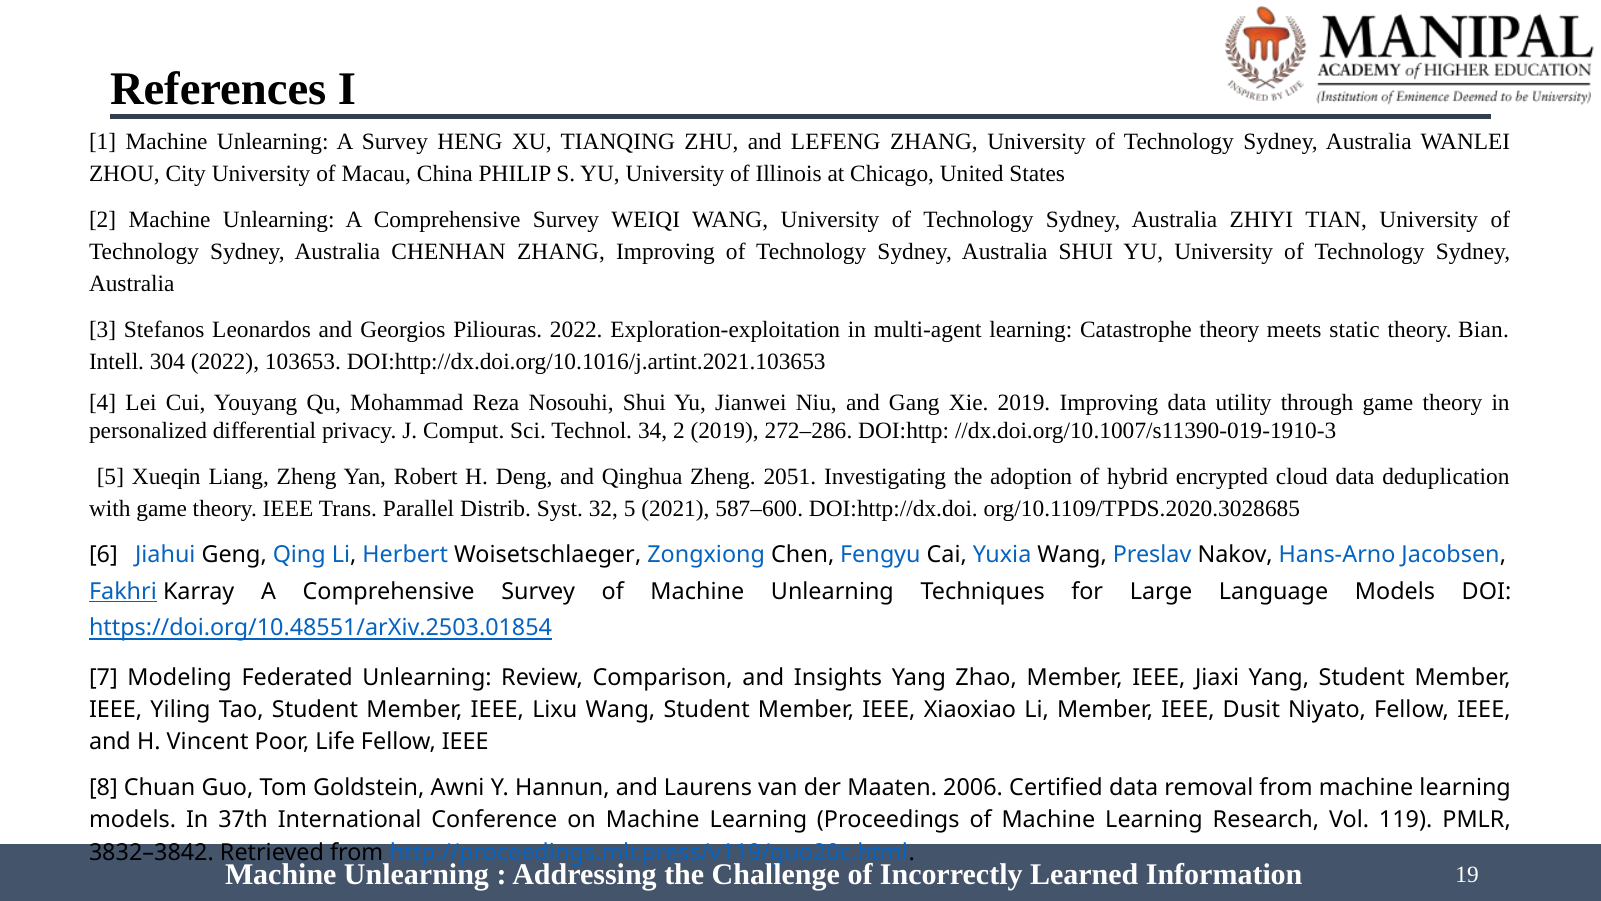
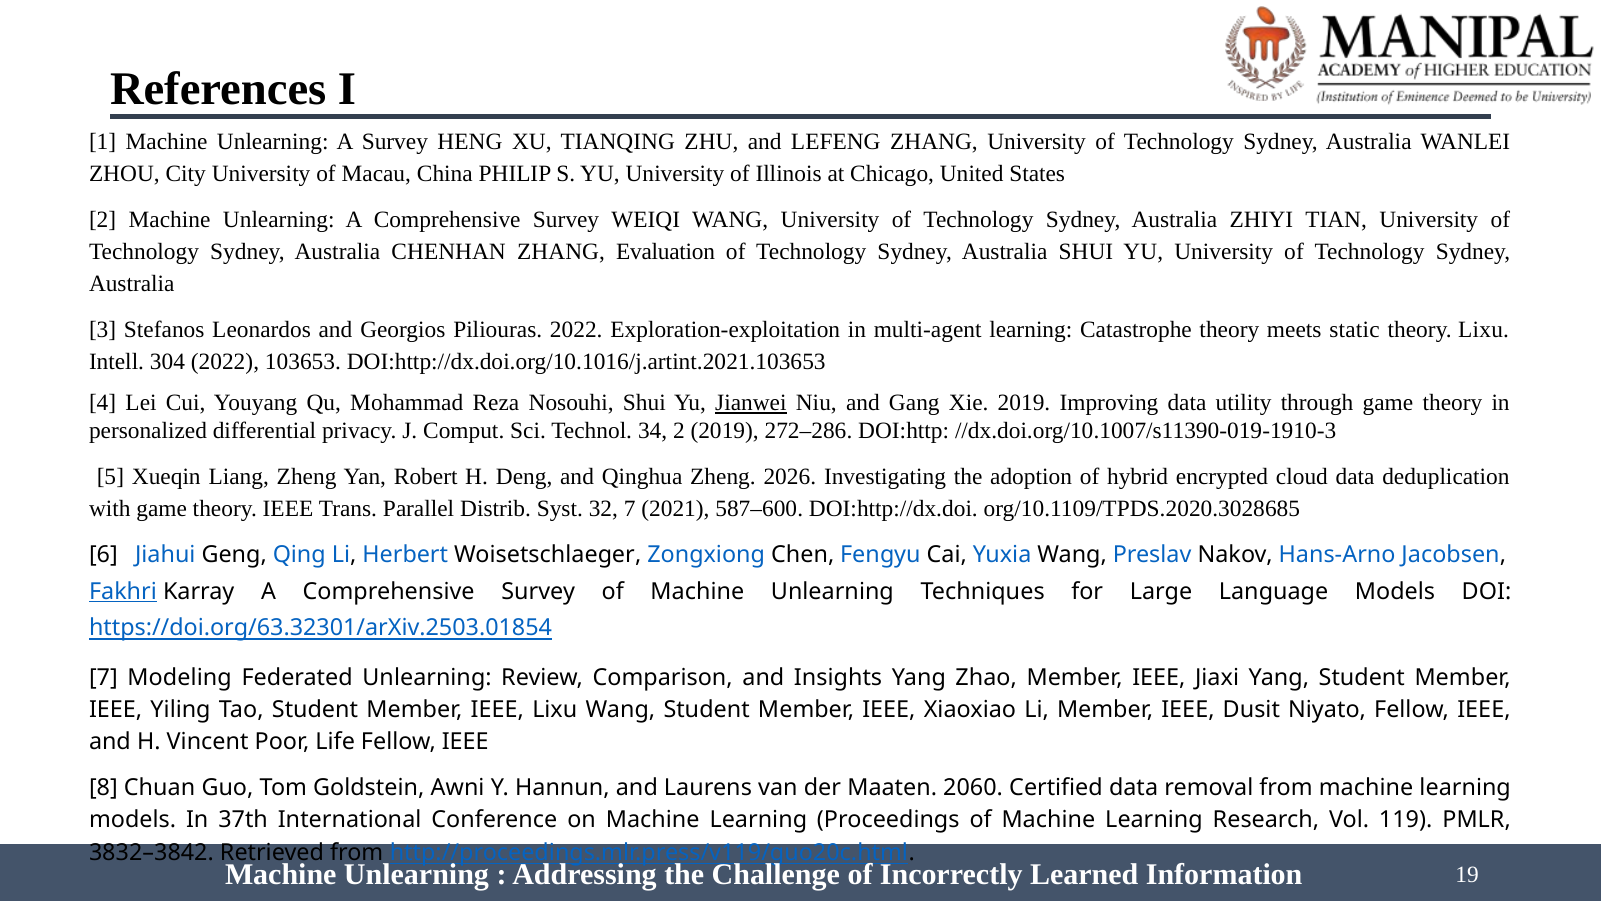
ZHANG Improving: Improving -> Evaluation (666, 252)
theory Bian: Bian -> Lixu (1484, 329)
Jianwei underline: none -> present (751, 403)
2051: 2051 -> 2026 (790, 476)
32 5: 5 -> 7 (630, 509)
https://doi.org/10.48551/arXiv.2503.01854: https://doi.org/10.48551/arXiv.2503.01854 -> https://doi.org/63.32301/arXiv.2503.01854 (321, 628)
2006: 2006 -> 2060 (973, 787)
